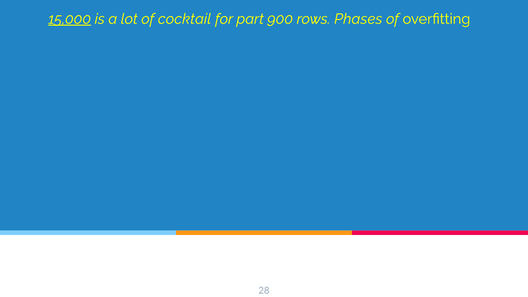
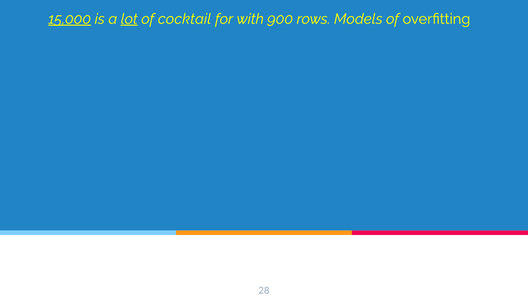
lot underline: none -> present (129, 19)
part: part -> with (250, 19)
Phases: Phases -> Models (358, 19)
